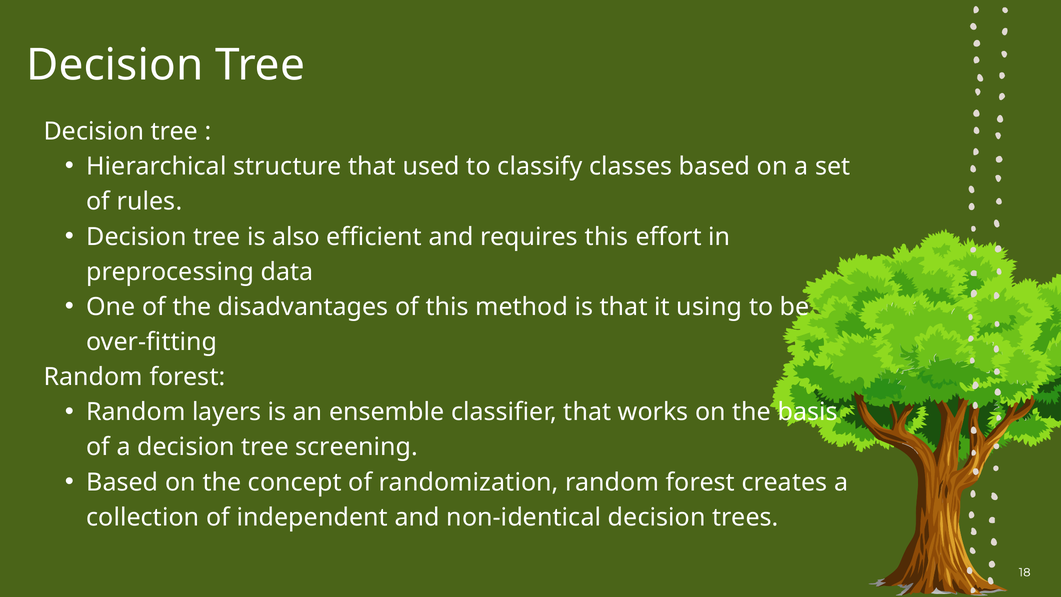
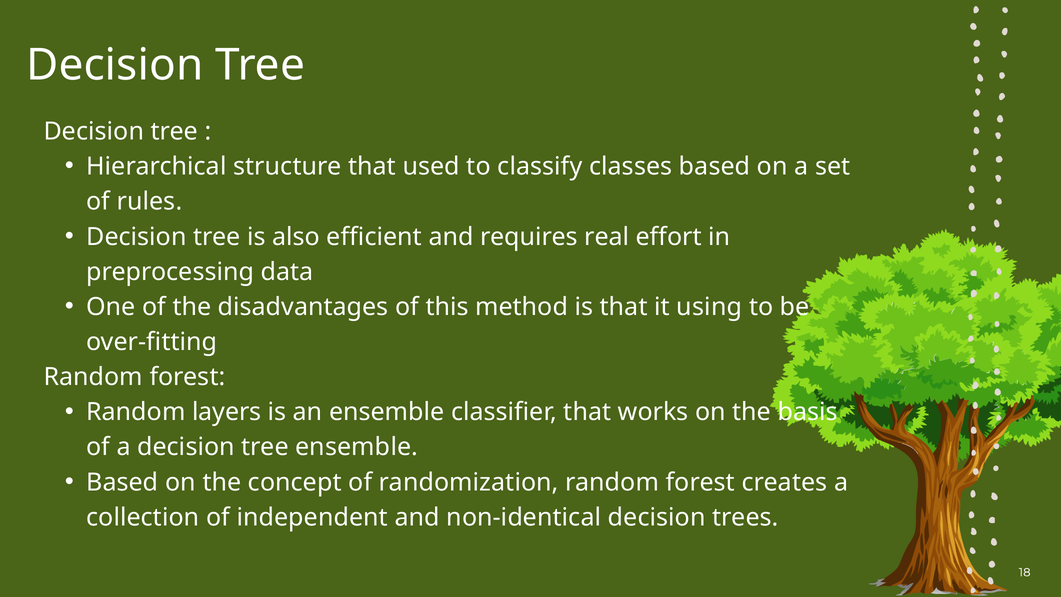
requires this: this -> real (607, 237)
tree screening: screening -> ensemble (357, 447)
